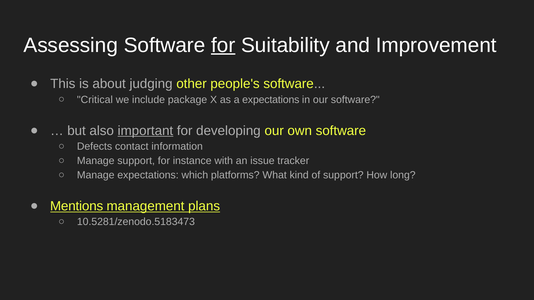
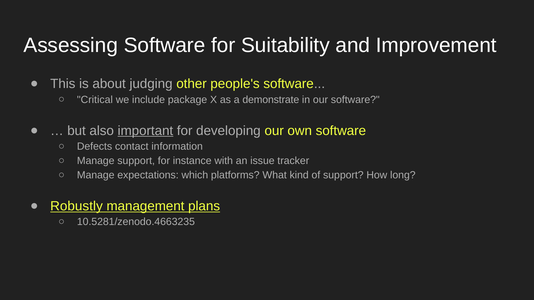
for underline: present -> none (223, 45)
a expectations: expectations -> demonstrate (271, 100)
Mentions: Mentions -> Robustly (77, 206)
10.5281/zenodo.5183473: 10.5281/zenodo.5183473 -> 10.5281/zenodo.4663235 (136, 222)
